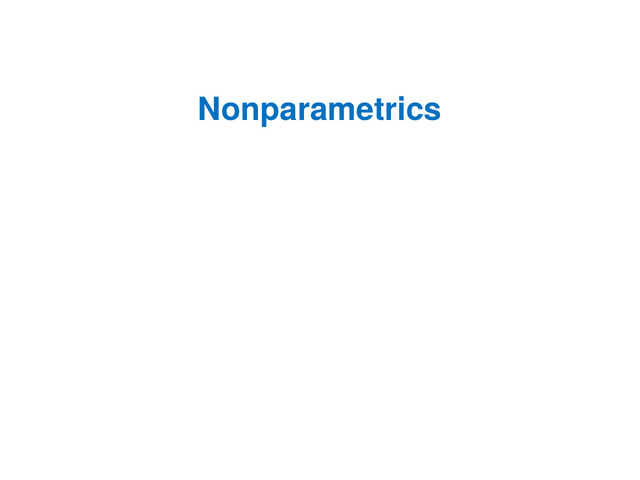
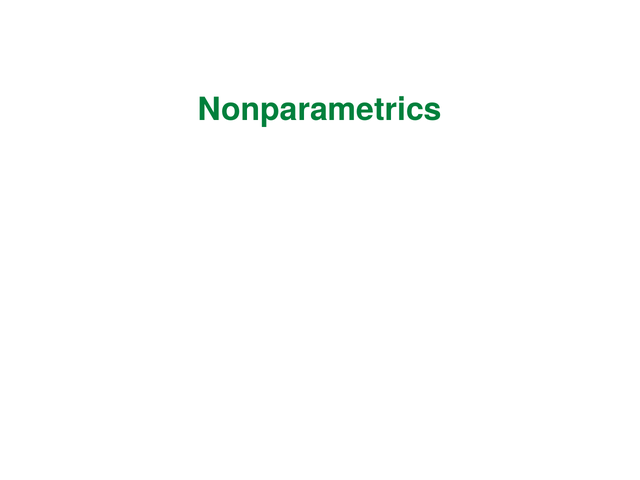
Nonparametrics colour: blue -> green (320, 110)
